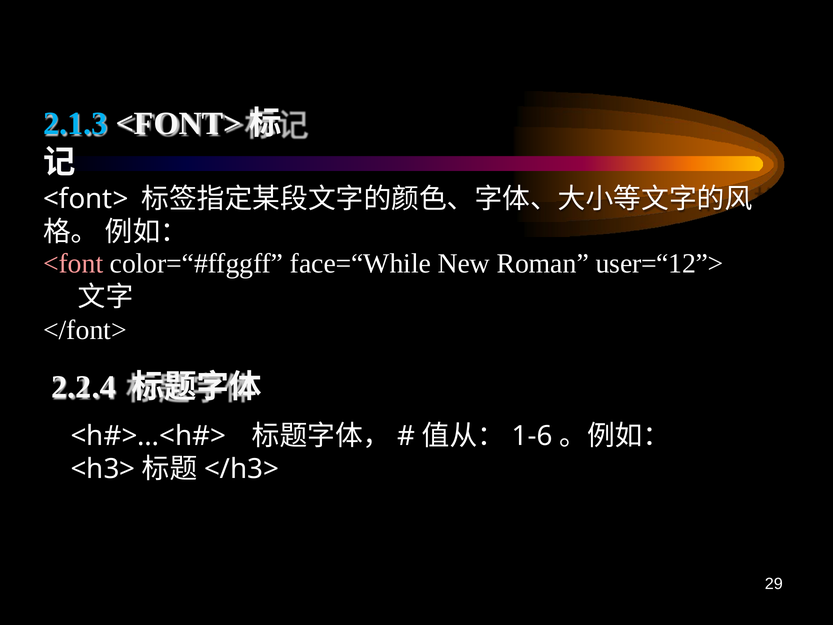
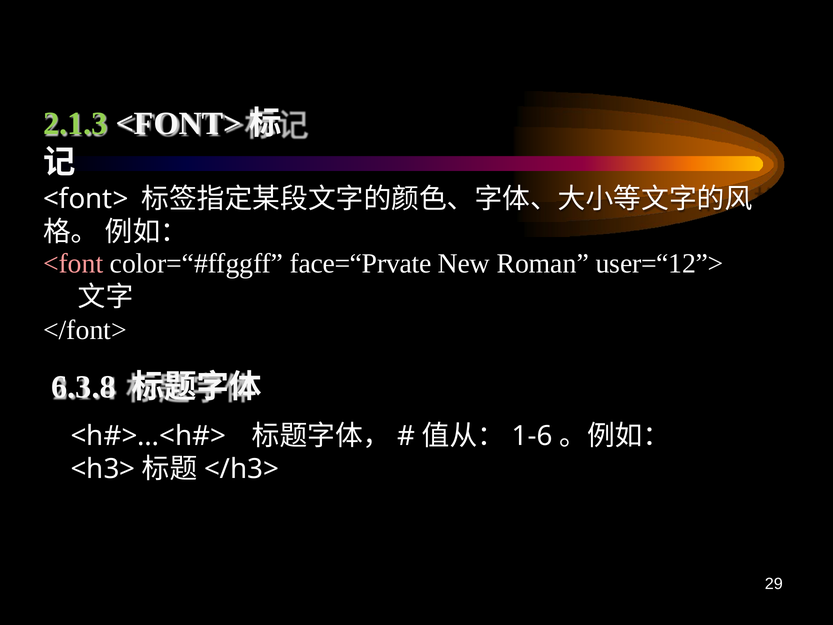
2.1.3 colour: light blue -> light green (75, 124)
face=“While: face=“While -> face=“Prvate (361, 264)
2.2.4: 2.2.4 -> 6.3.8 (84, 387)
